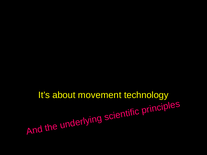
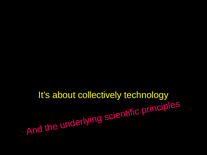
movement: movement -> collectively (100, 95)
